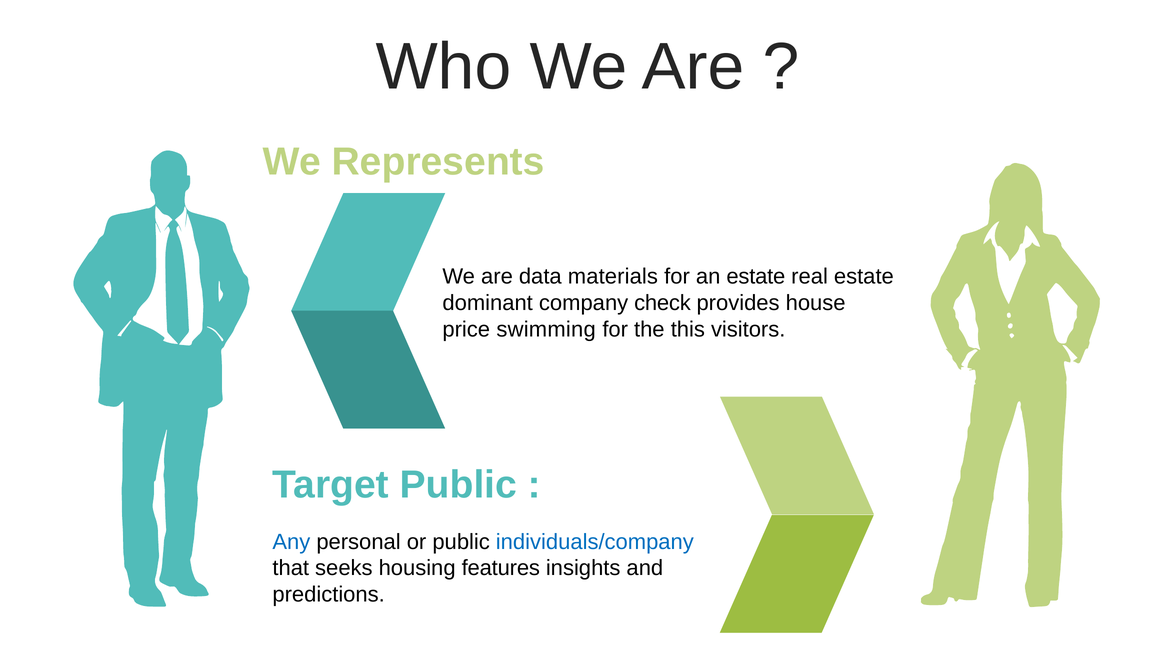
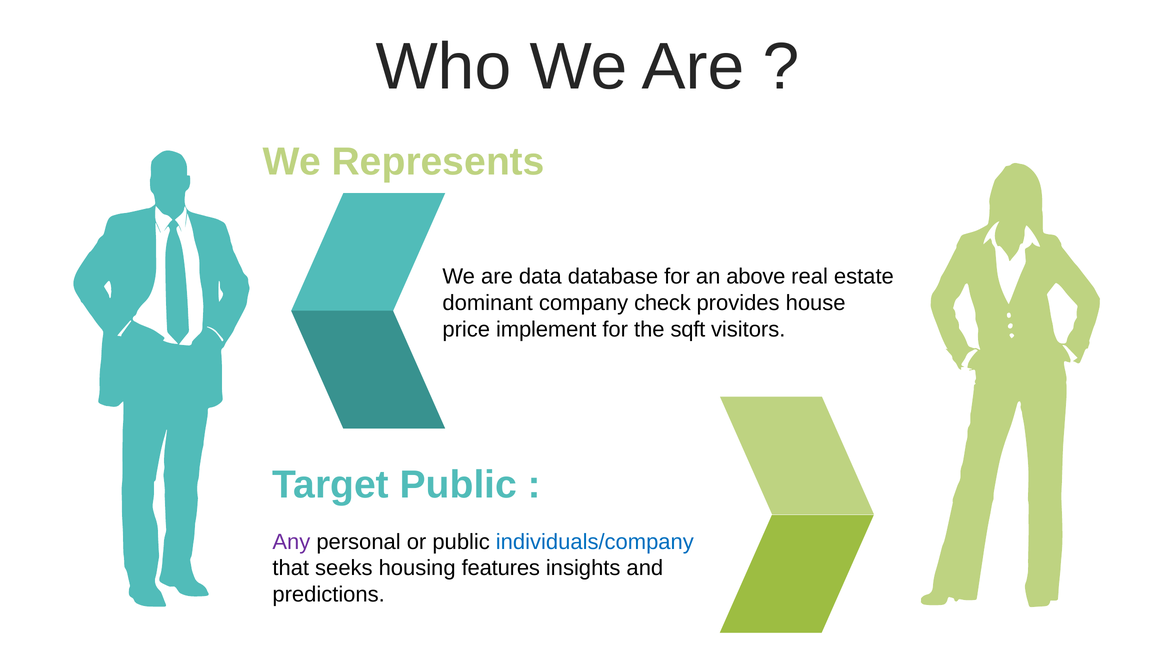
materials: materials -> database (613, 277)
an estate: estate -> above (756, 277)
swimming: swimming -> implement (546, 329)
this: this -> sqft (688, 329)
Any colour: blue -> purple (291, 542)
